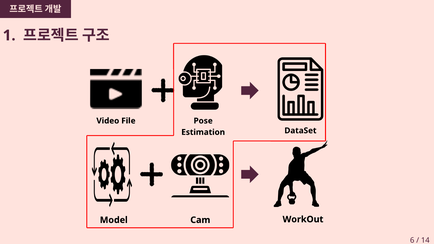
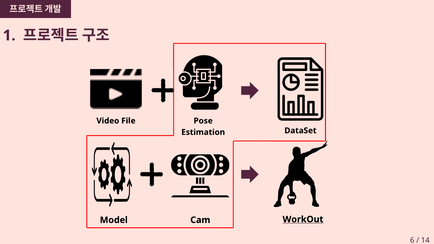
WorkOut underline: none -> present (303, 219)
